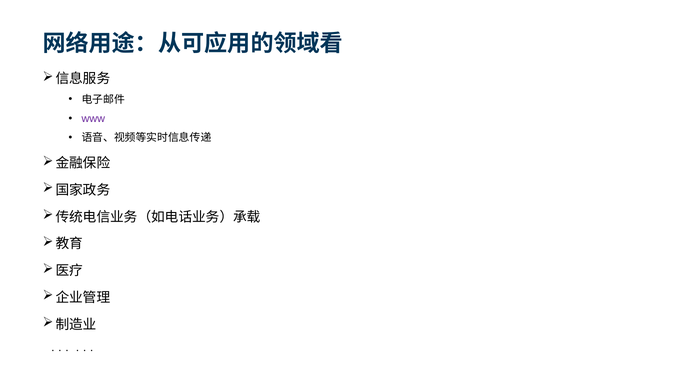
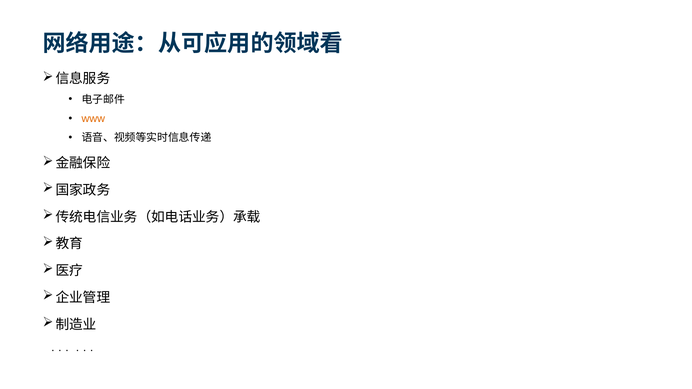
www colour: purple -> orange (93, 119)
